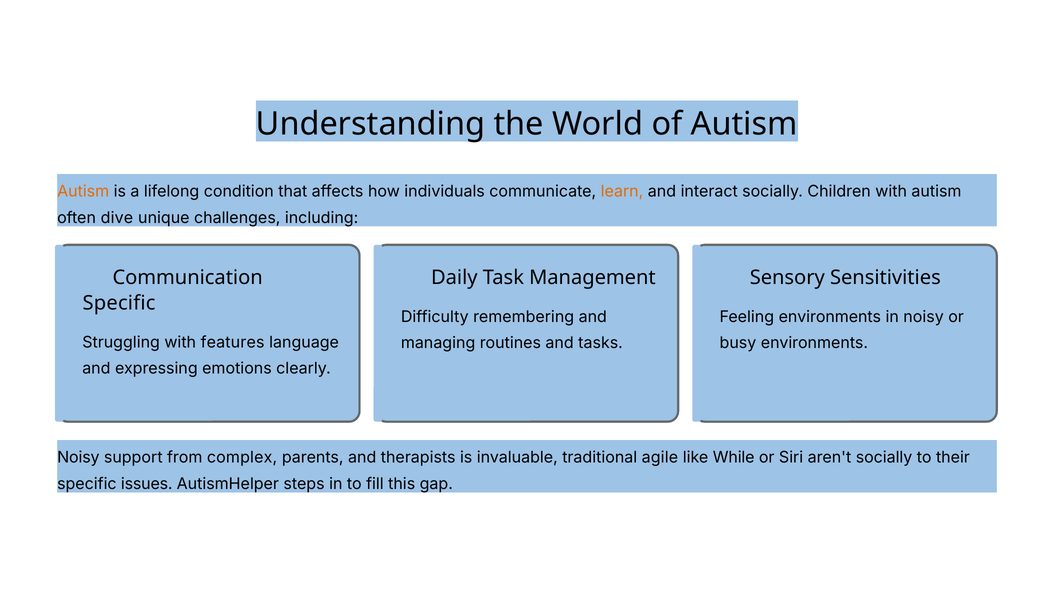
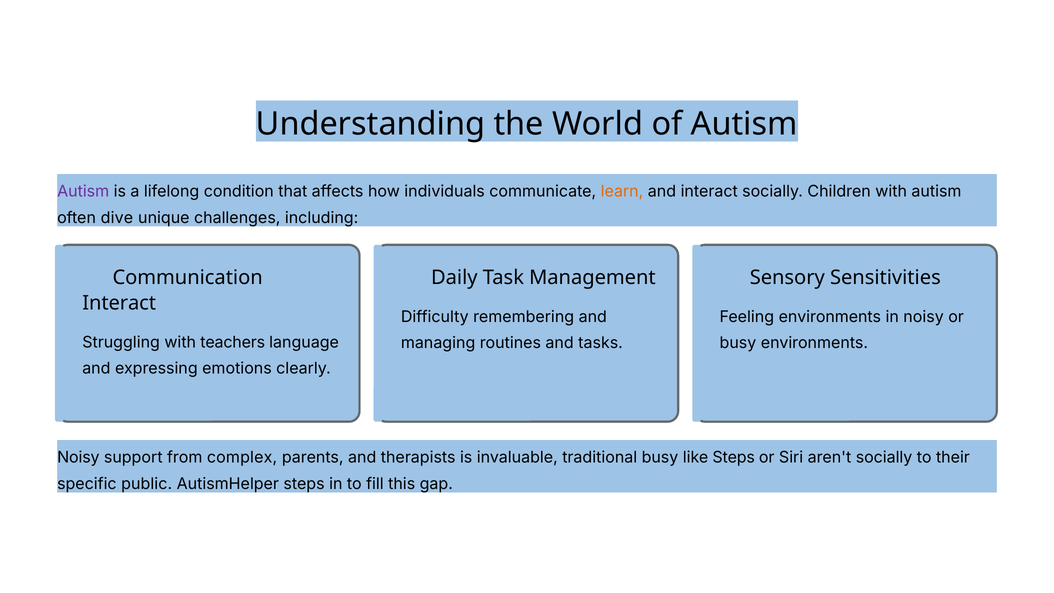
Autism colour: orange -> purple (83, 192)
Specific: Specific -> Interact (119, 303)
features: features -> teachers (233, 342)
traditional agile: agile -> busy (660, 458)
like While: While -> Steps (734, 458)
issues: issues -> public (147, 484)
